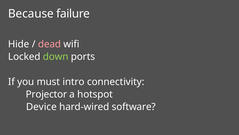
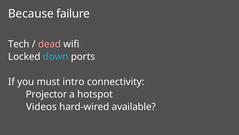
Hide: Hide -> Tech (19, 44)
down colour: light green -> light blue (56, 56)
Device: Device -> Videos (41, 106)
software: software -> available (134, 106)
